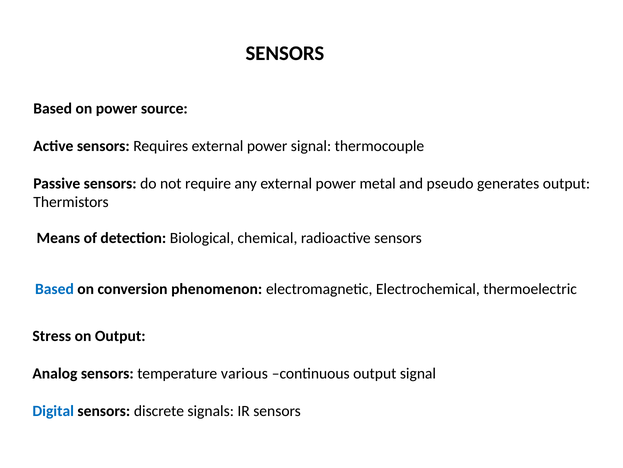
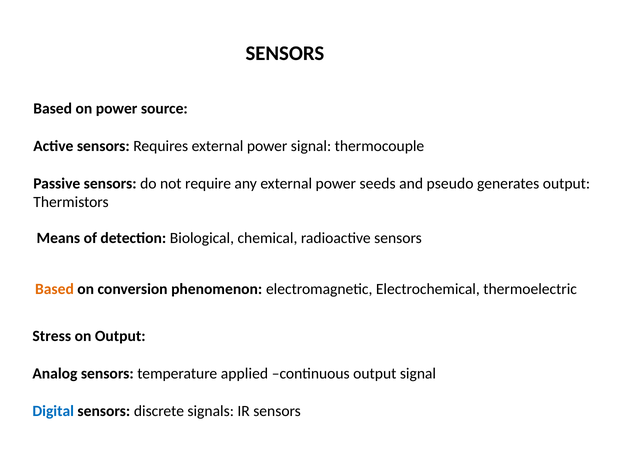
metal: metal -> seeds (378, 183)
Based colour: blue -> orange (54, 289)
various: various -> applied (244, 373)
